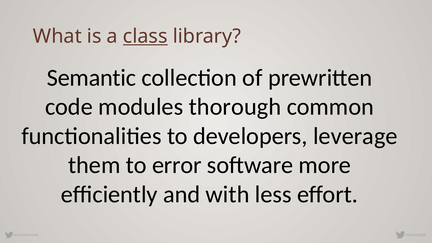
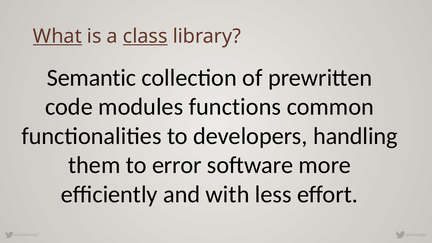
What underline: none -> present (57, 36)
thorough: thorough -> functions (235, 107)
leverage: leverage -> handling (355, 136)
